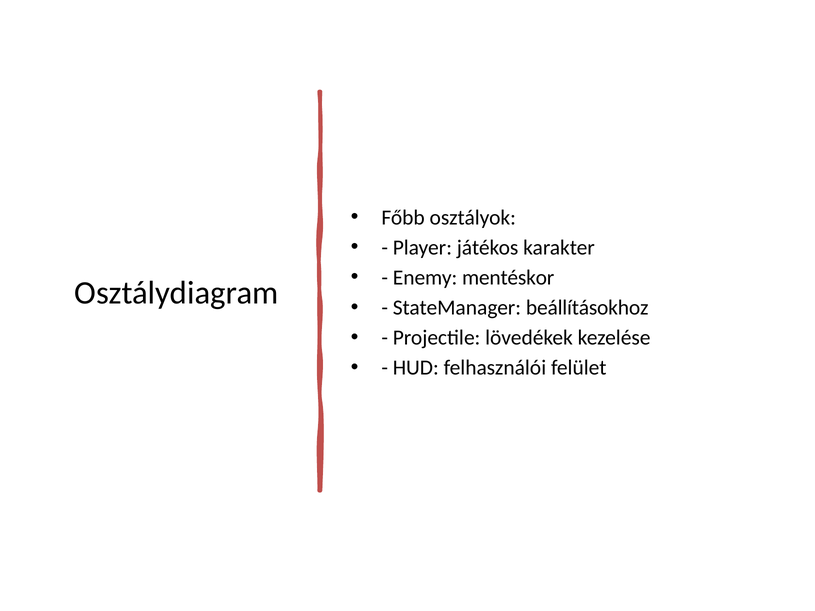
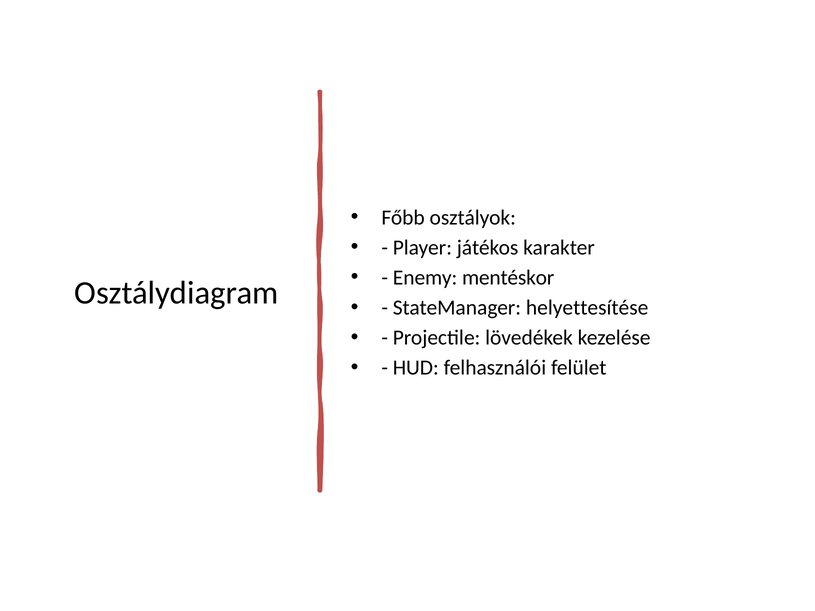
beállításokhoz: beállításokhoz -> helyettesítése (587, 308)
